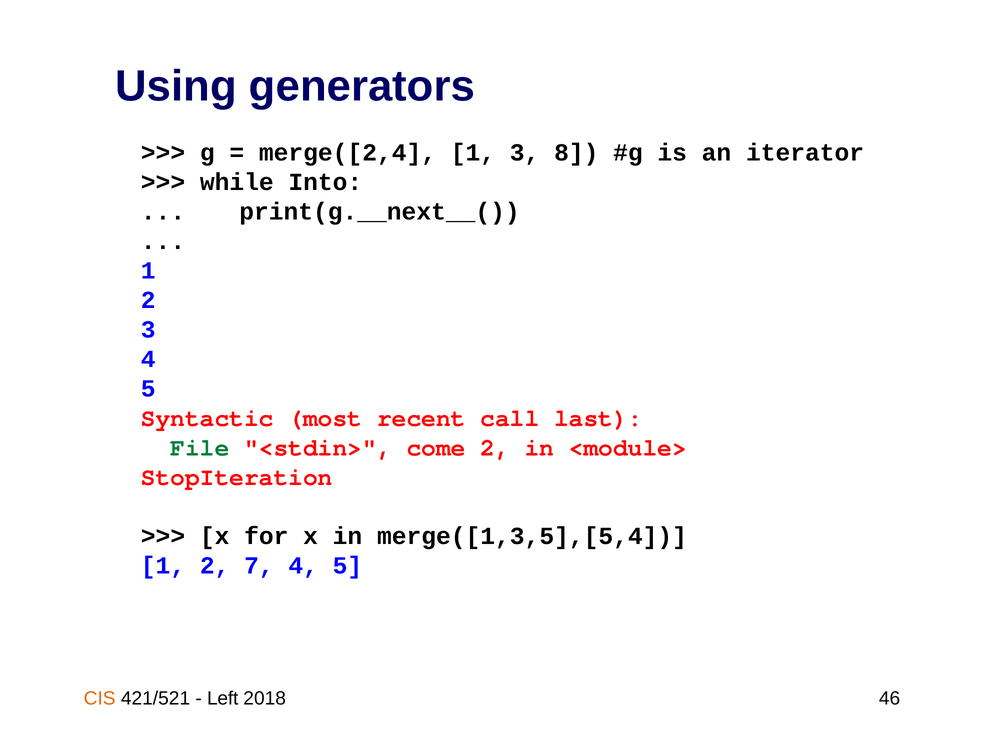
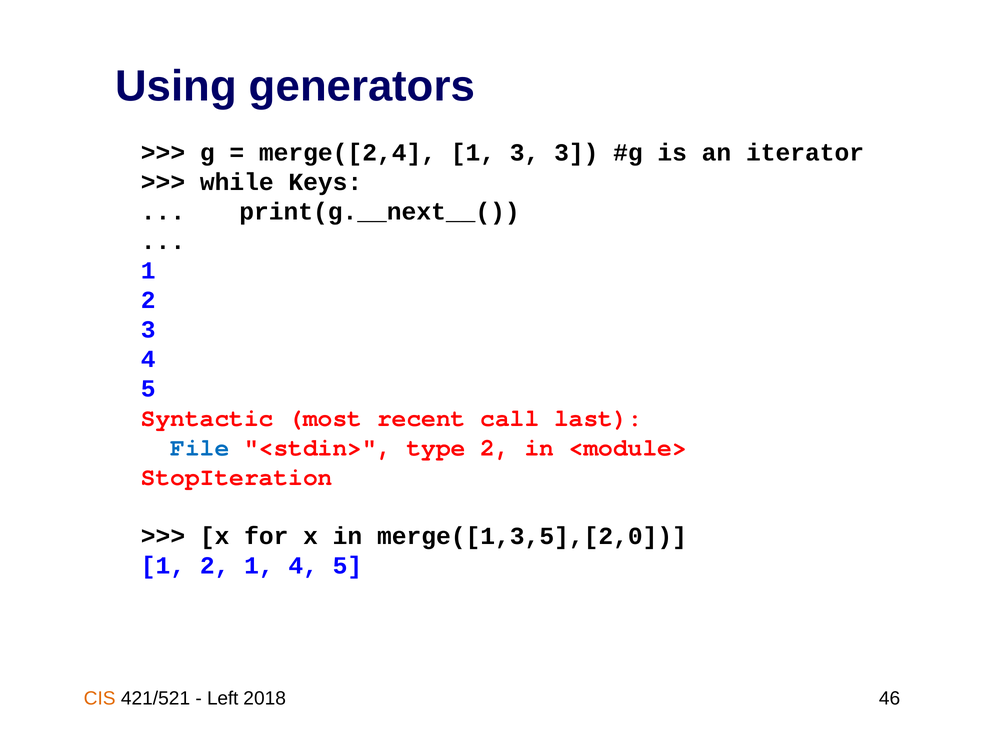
3 8: 8 -> 3 (576, 152)
Into: Into -> Keys (325, 182)
File colour: green -> blue (200, 448)
come: come -> type (436, 448)
merge([1,3,5],[5,4: merge([1,3,5],[5,4 -> merge([1,3,5],[2,0 (532, 536)
2 7: 7 -> 1 (259, 566)
